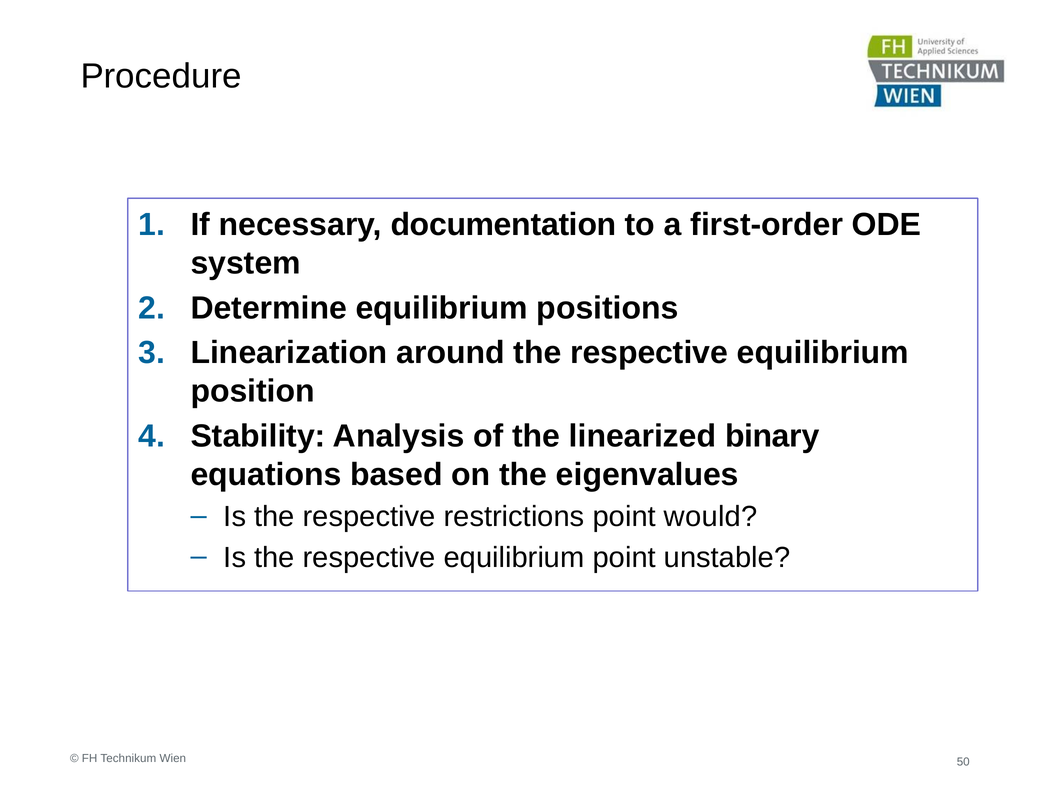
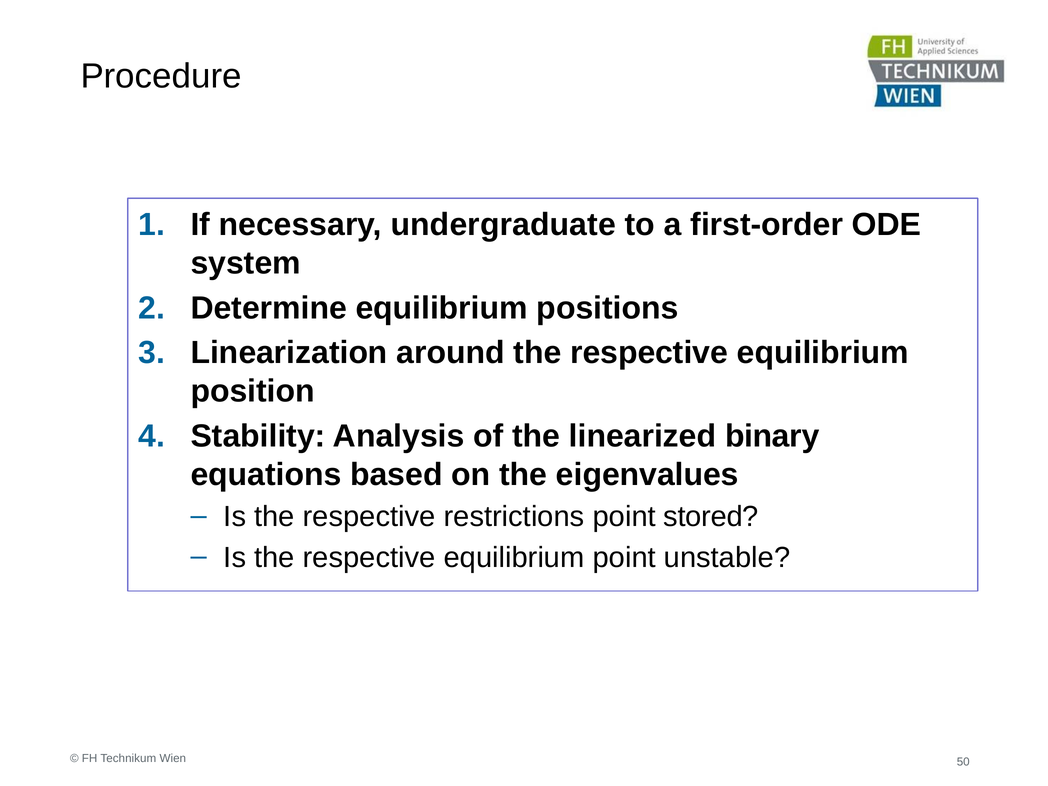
documentation: documentation -> undergraduate (503, 225)
would: would -> stored (711, 517)
